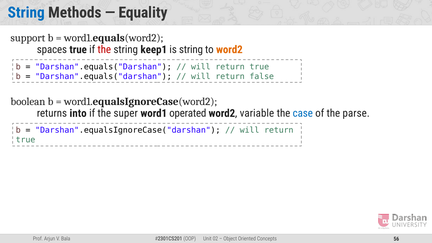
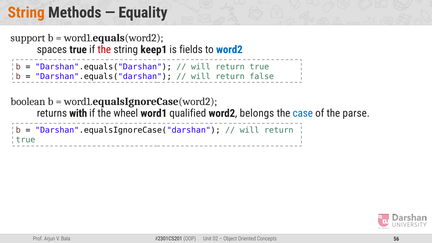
String colour: blue -> orange (26, 13)
is string: string -> fields (191, 50)
word2 colour: orange -> blue (229, 50)
into: into -> with (78, 113)
super: super -> wheel (126, 113)
operated: operated -> qualified (188, 113)
variable: variable -> belongs (257, 113)
